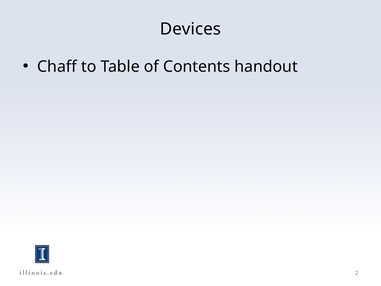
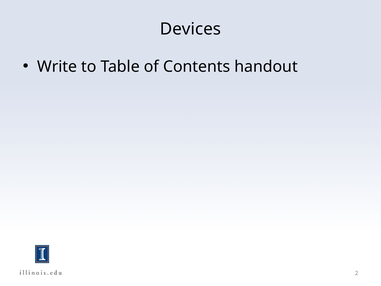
Chaff: Chaff -> Write (57, 67)
